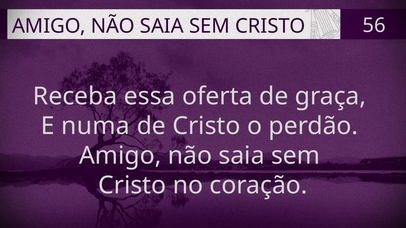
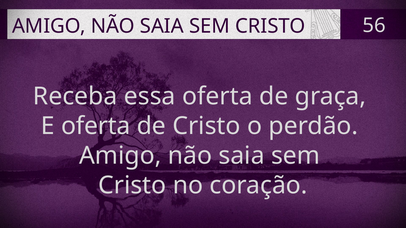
E numa: numa -> oferta (96, 126)
